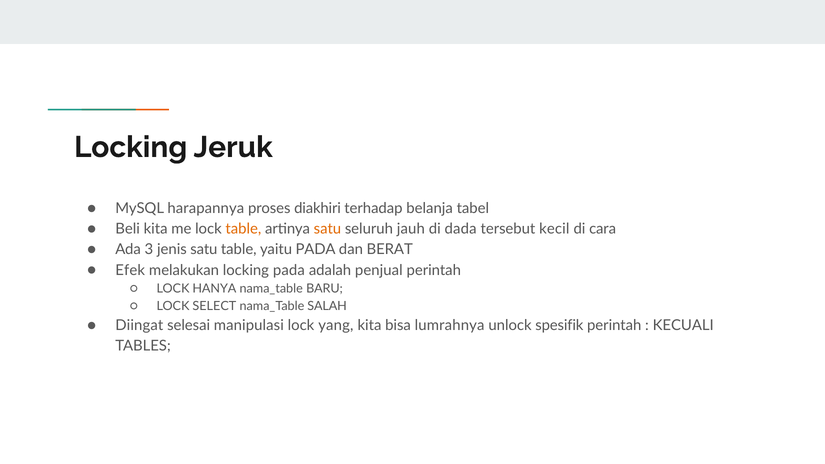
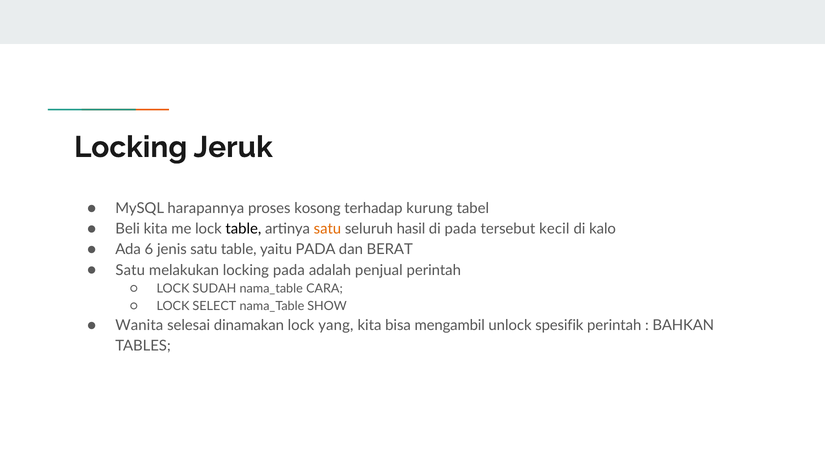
diakhiri: diakhiri -> kosong (318, 208)
belanja: belanja -> kurung (430, 208)
table colour: orange -> black (243, 229)
jauh: jauh -> hasil (411, 229)
di dada: dada -> pada (461, 229)
cara: cara -> kalo (603, 229)
3: 3 -> 6 (149, 250)
Efek: Efek -> Satu (130, 270)
HANYA: HANYA -> SUDAH (214, 289)
BARU: BARU -> CARA (324, 289)
SALAH: SALAH -> SHOW (327, 306)
Diingat: Diingat -> Wanita (139, 325)
manipulasi: manipulasi -> dinamakan (249, 325)
lumrahnya: lumrahnya -> mengambil (450, 325)
KECUALI: KECUALI -> BAHKAN (683, 325)
